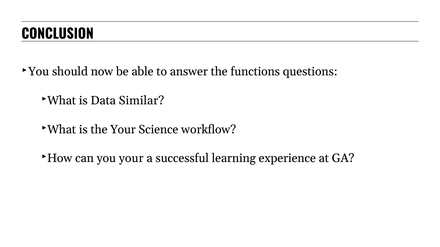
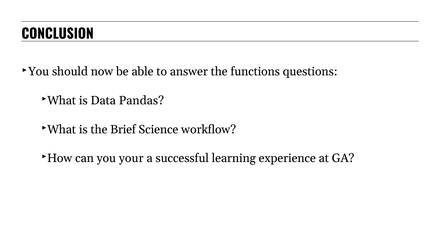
Similar: Similar -> Pandas (141, 101)
the Your: Your -> Brief (123, 129)
